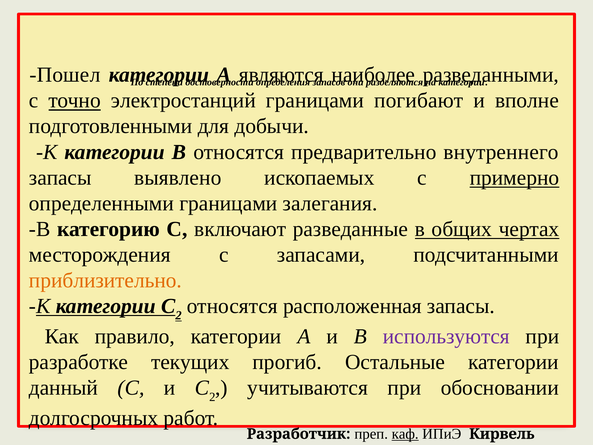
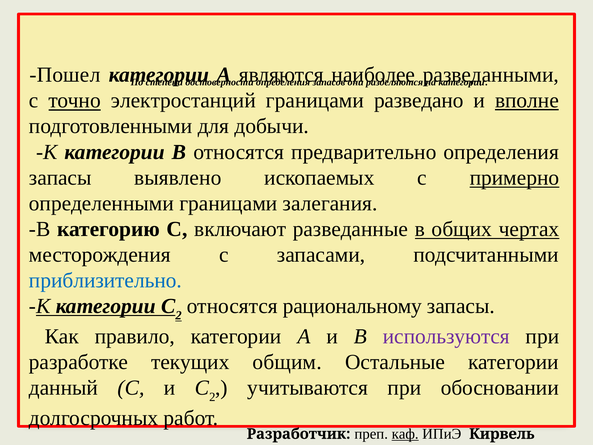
погибают: погибают -> разведано (419, 100)
вполне underline: none -> present (527, 100)
предварительно внутреннего: внутреннего -> определения (501, 152)
приблизительно colour: orange -> blue (105, 280)
расположенная: расположенная -> рациональному (352, 306)
прогиб: прогиб -> общим (287, 362)
